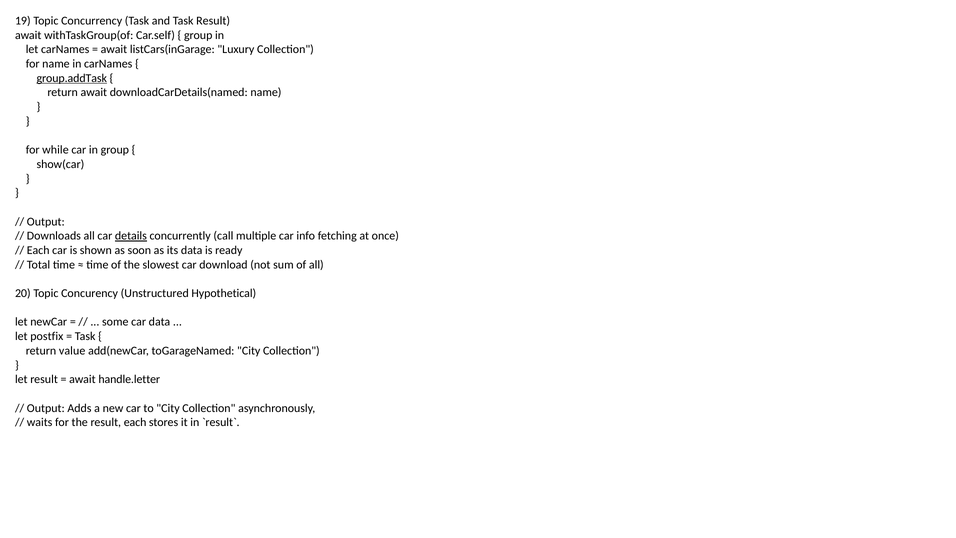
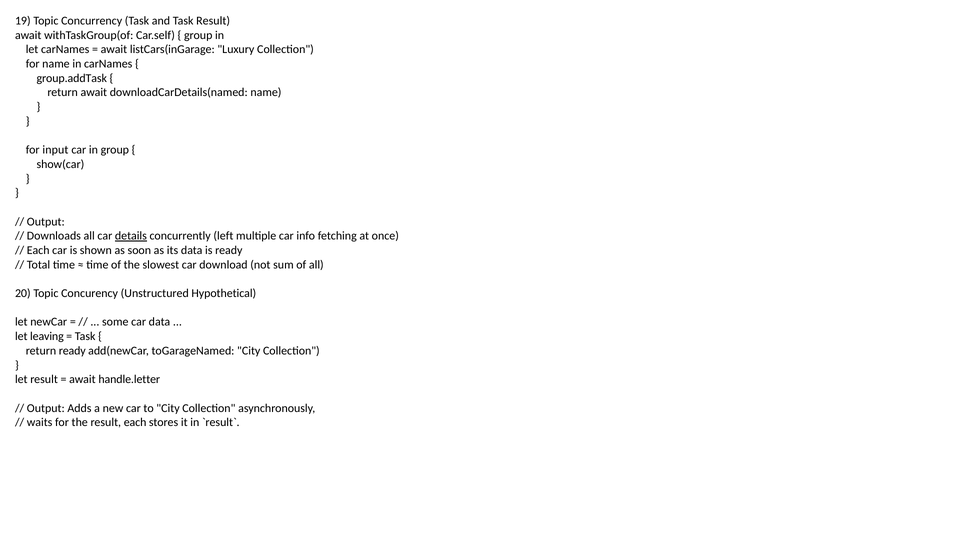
group.addTask underline: present -> none (72, 78)
while: while -> input (55, 150)
call: call -> left (223, 236)
postfix: postfix -> leaving (47, 336)
return value: value -> ready (72, 351)
